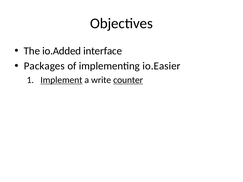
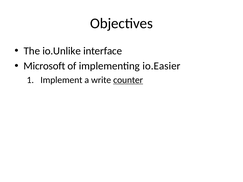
io.Added: io.Added -> io.Unlike (62, 51)
Packages: Packages -> Microsoft (44, 66)
Implement underline: present -> none (61, 80)
